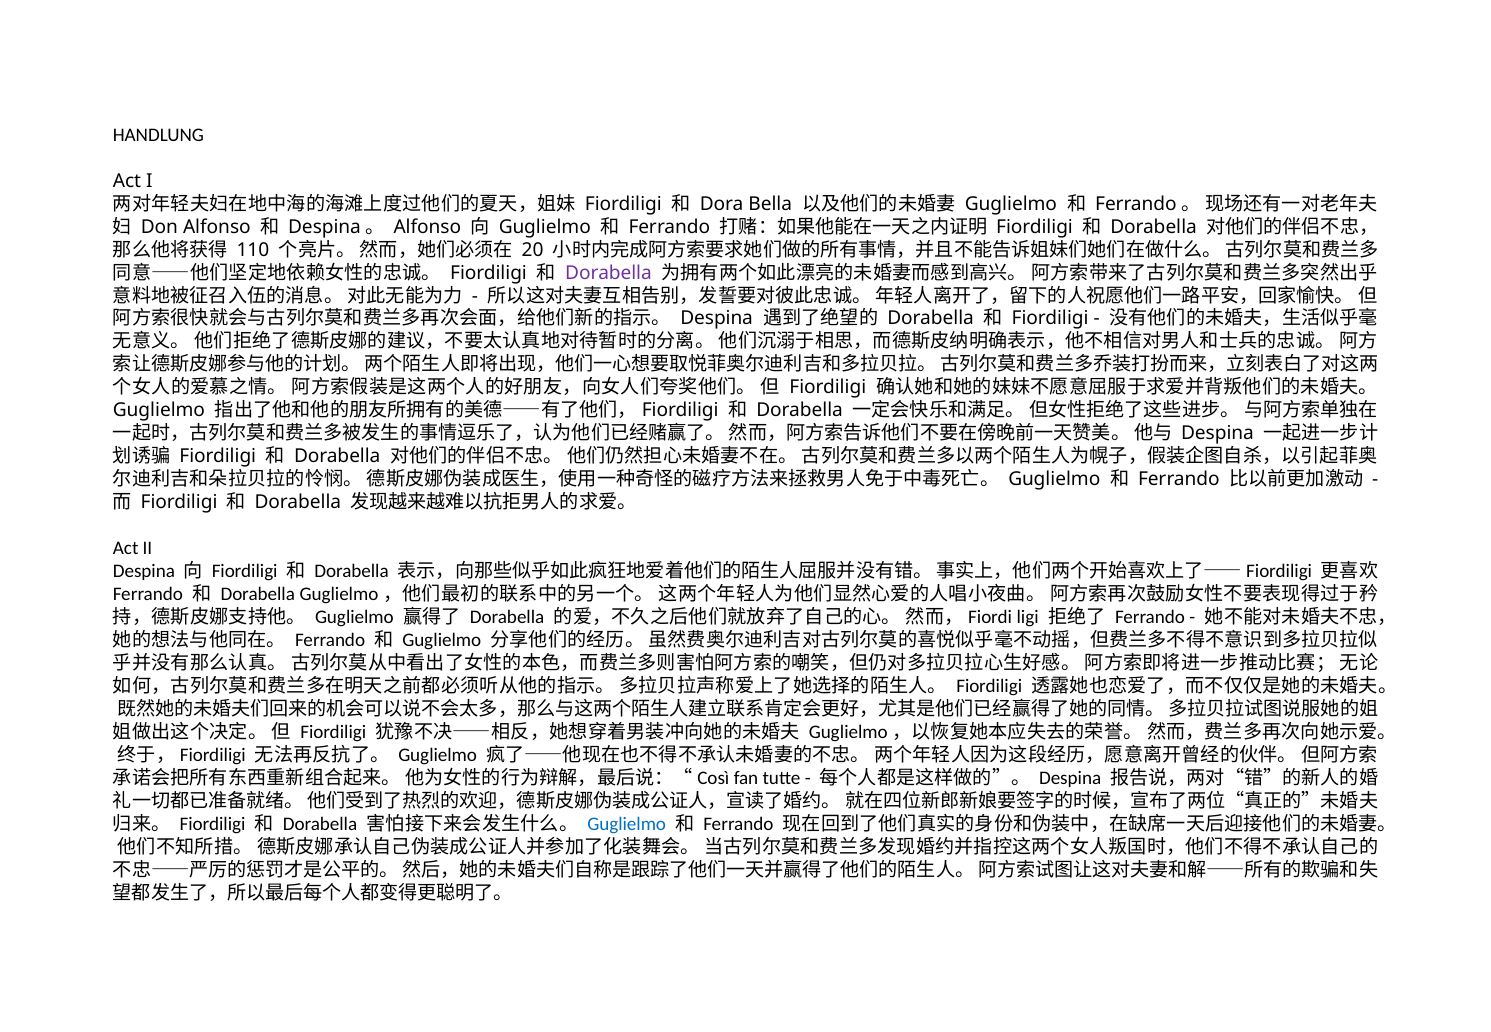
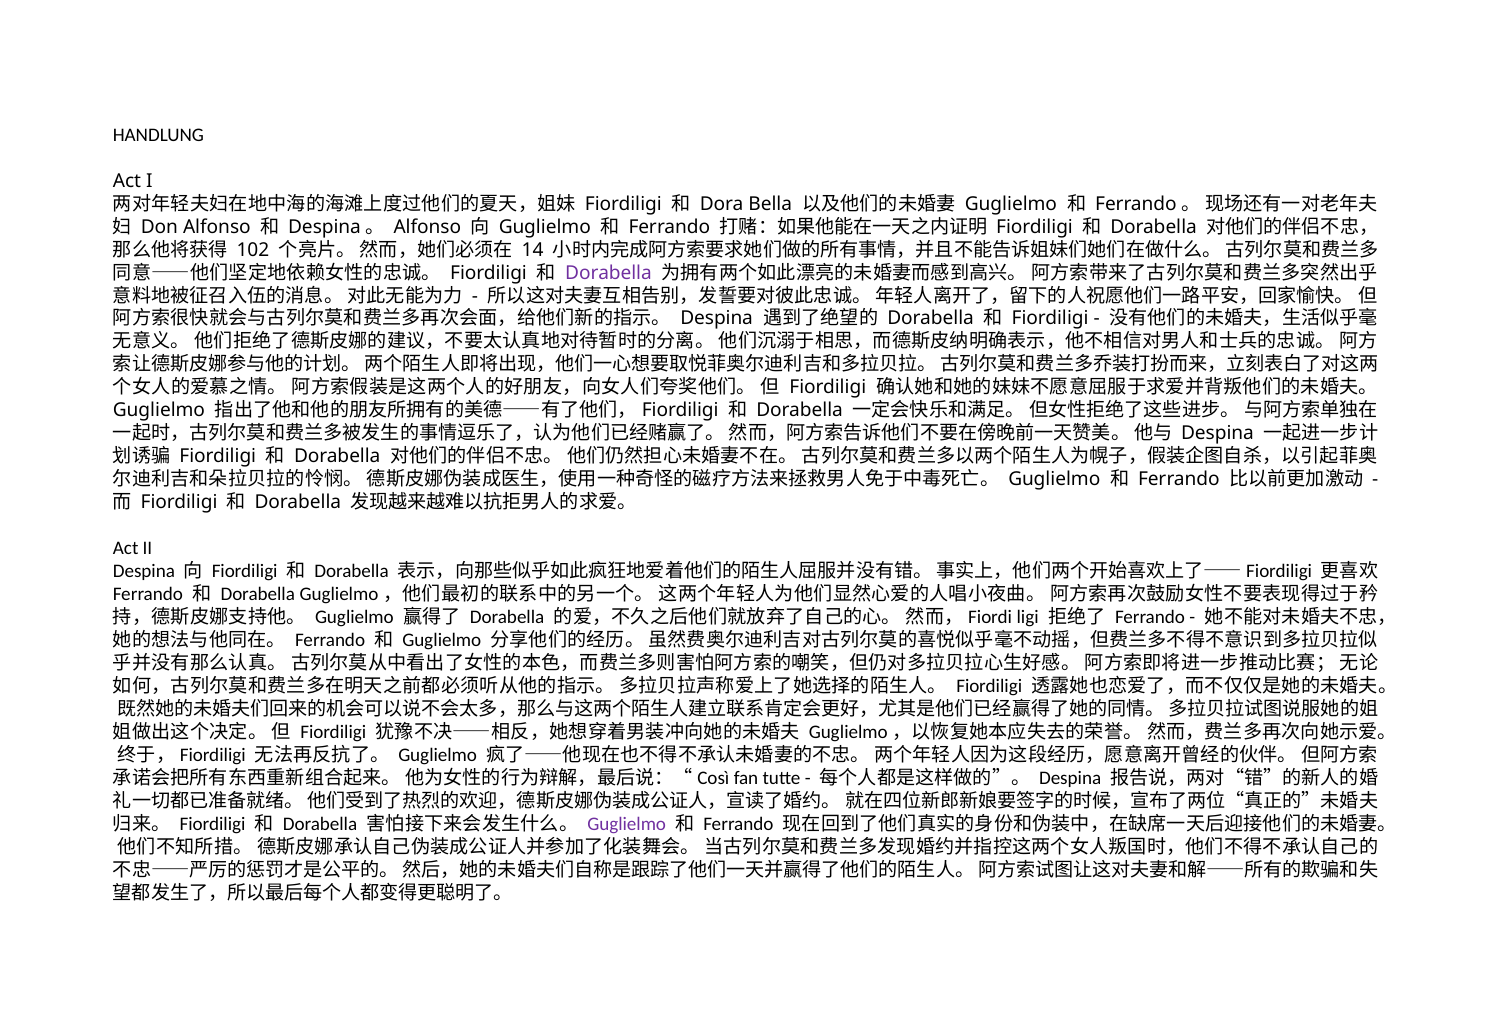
110: 110 -> 102 (253, 250)
20: 20 -> 14 (533, 250)
Guglielmo colour: blue -> purple (627, 824)
